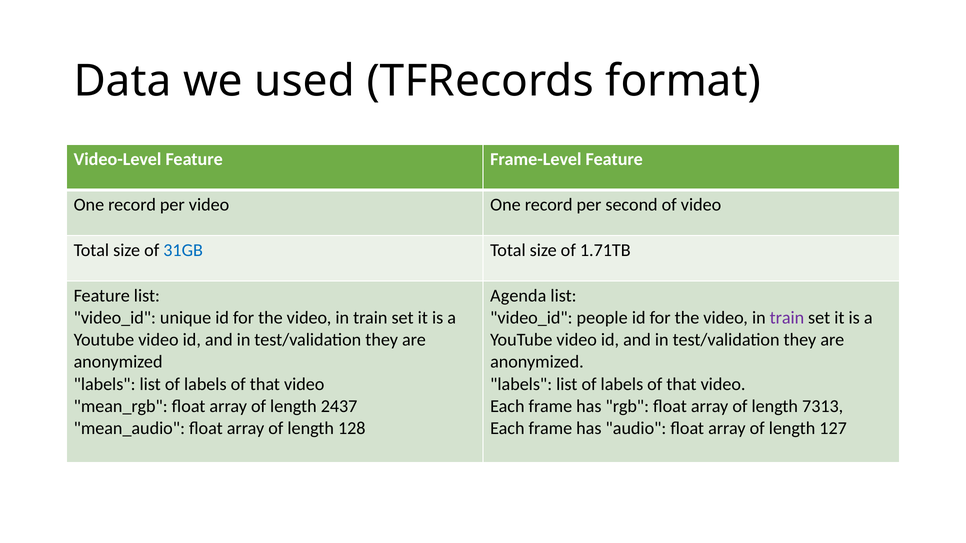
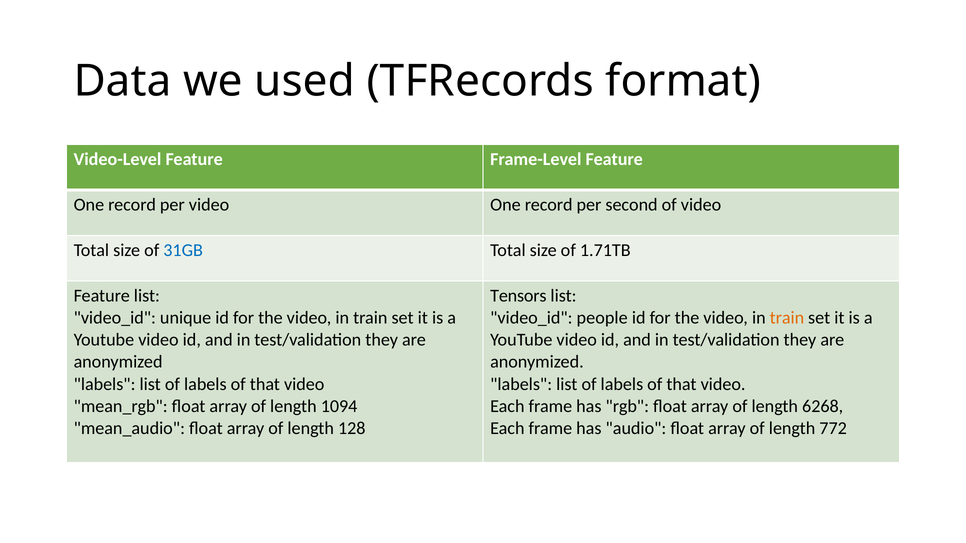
Agenda: Agenda -> Tensors (518, 296)
train colour: purple -> orange (787, 318)
2437: 2437 -> 1094 (339, 406)
7313: 7313 -> 6268 (823, 406)
127: 127 -> 772 (833, 429)
